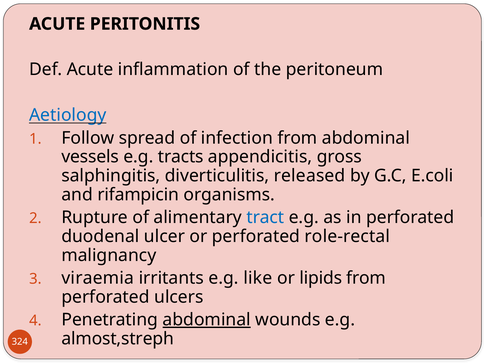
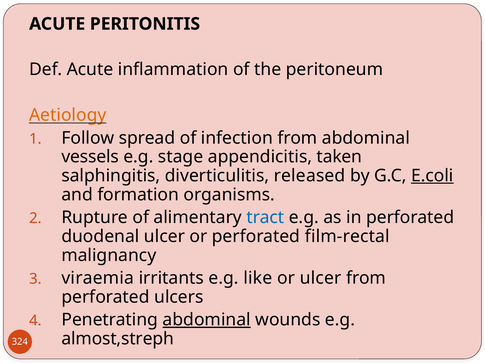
Aetiology colour: blue -> orange (68, 115)
tracts: tracts -> stage (181, 157)
gross: gross -> taken (339, 157)
E.coli underline: none -> present (432, 176)
rifampicin: rifampicin -> formation (138, 195)
role-rectal: role-rectal -> film-rectal (347, 236)
or lipids: lipids -> ulcer (321, 278)
